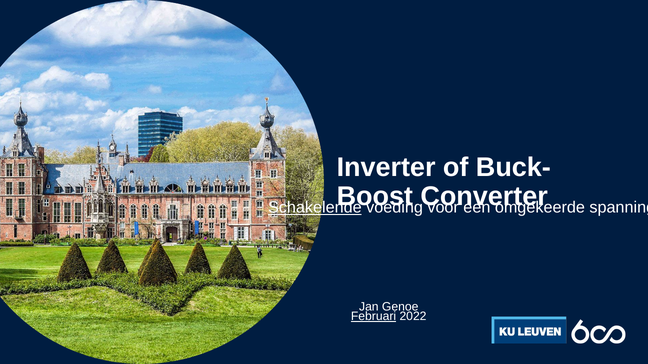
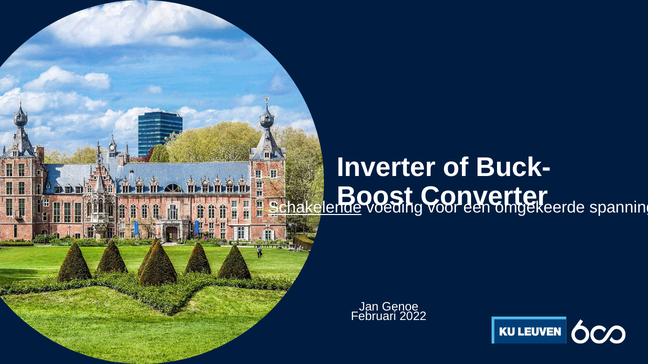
Februari underline: present -> none (374, 317)
